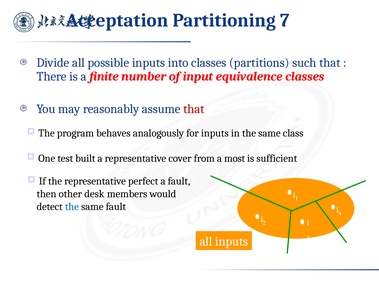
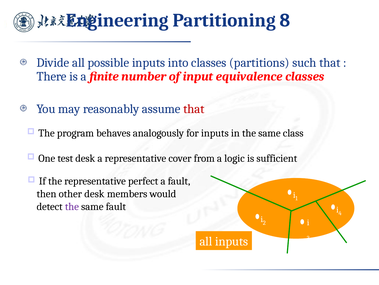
Acceptation: Acceptation -> Engineering (117, 20)
7: 7 -> 8 (285, 20)
test built: built -> desk (85, 158)
most: most -> logic (235, 158)
the colour: blue -> purple (72, 206)
